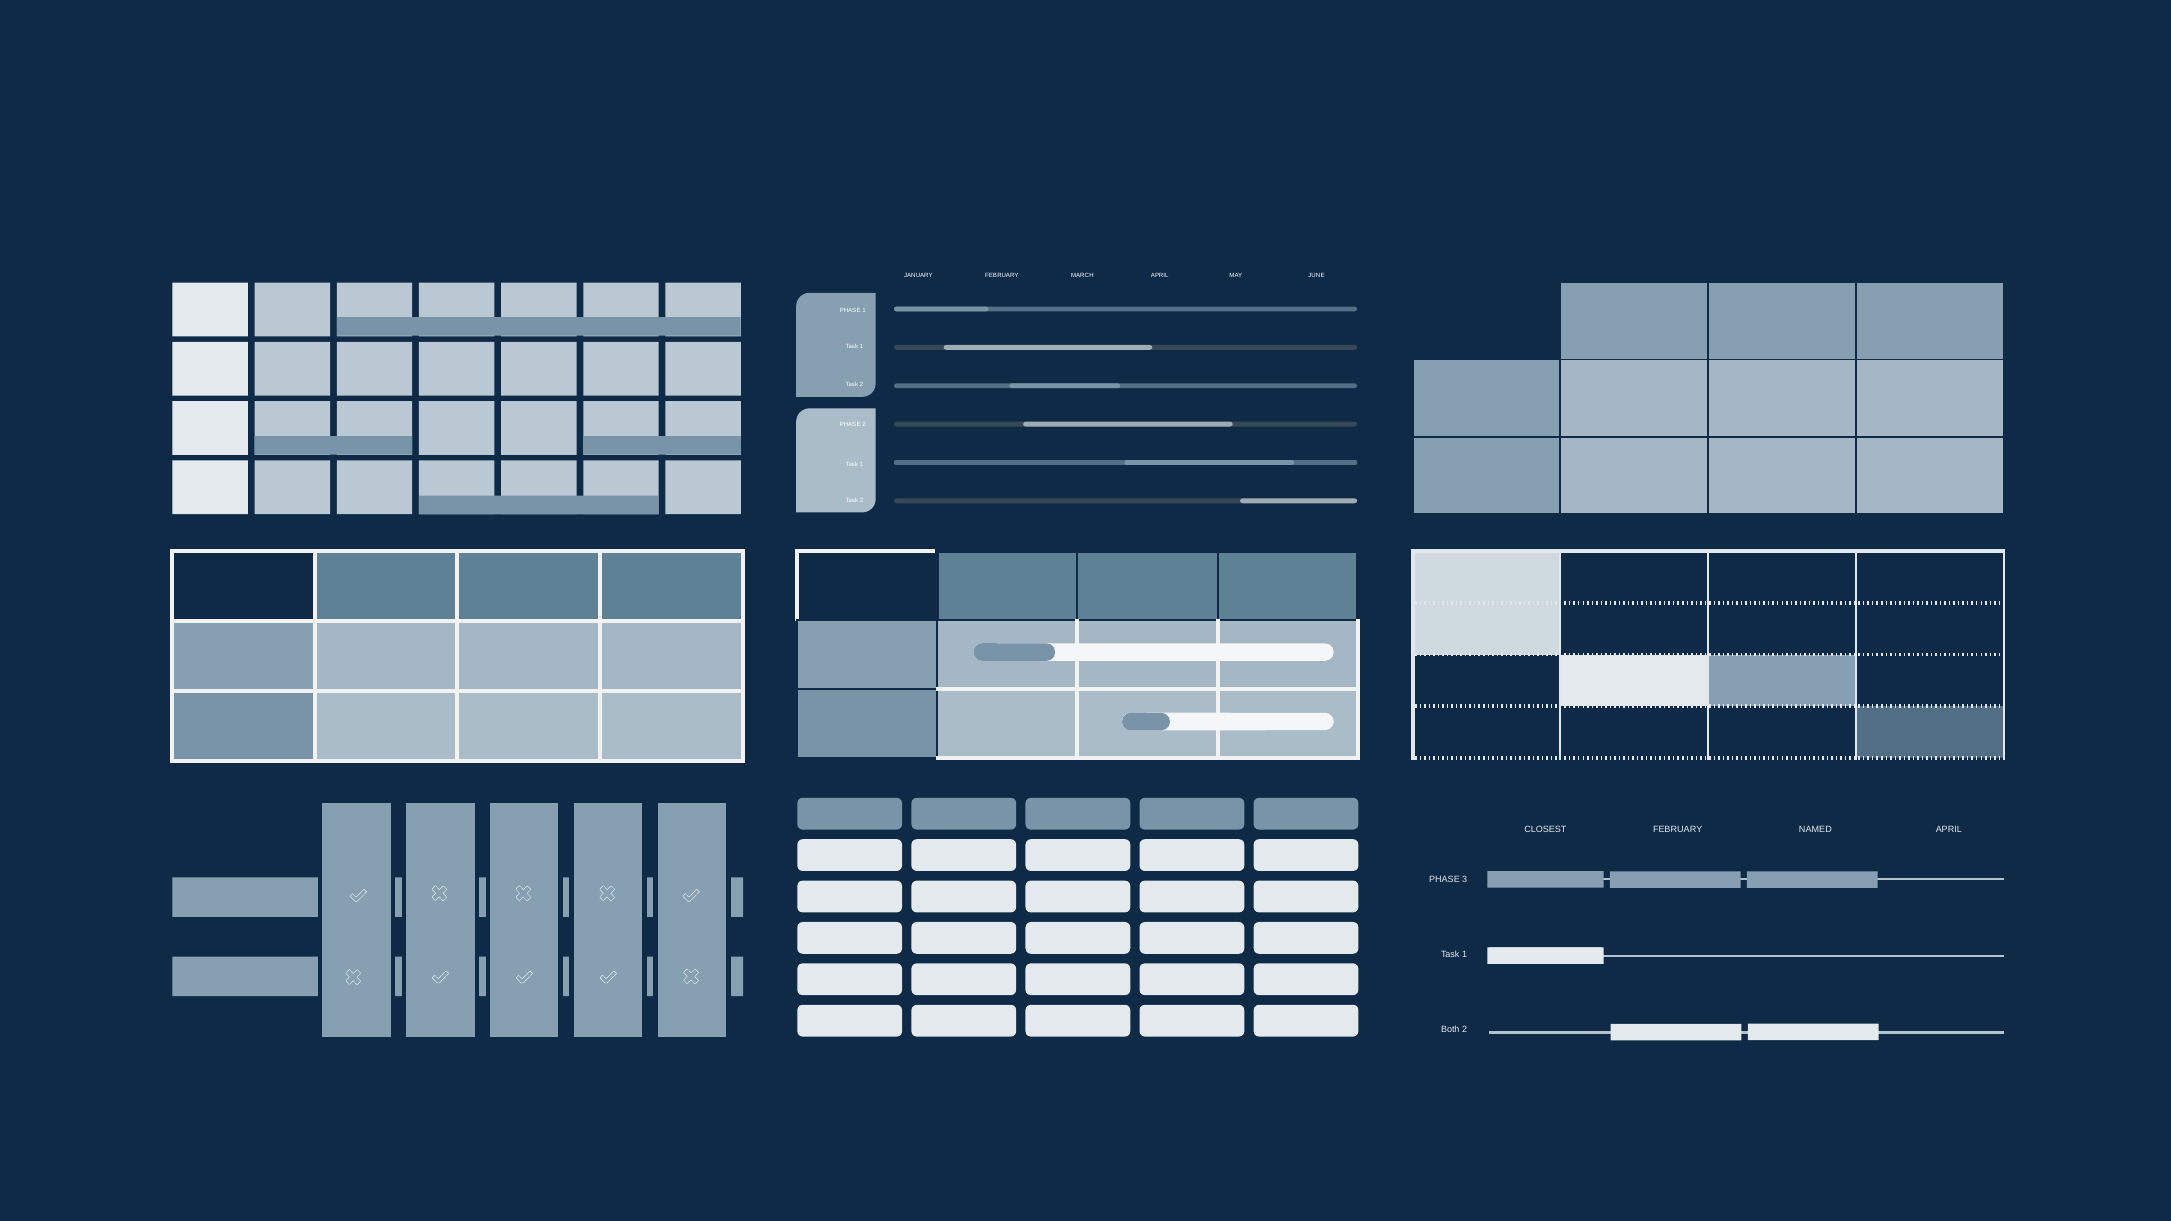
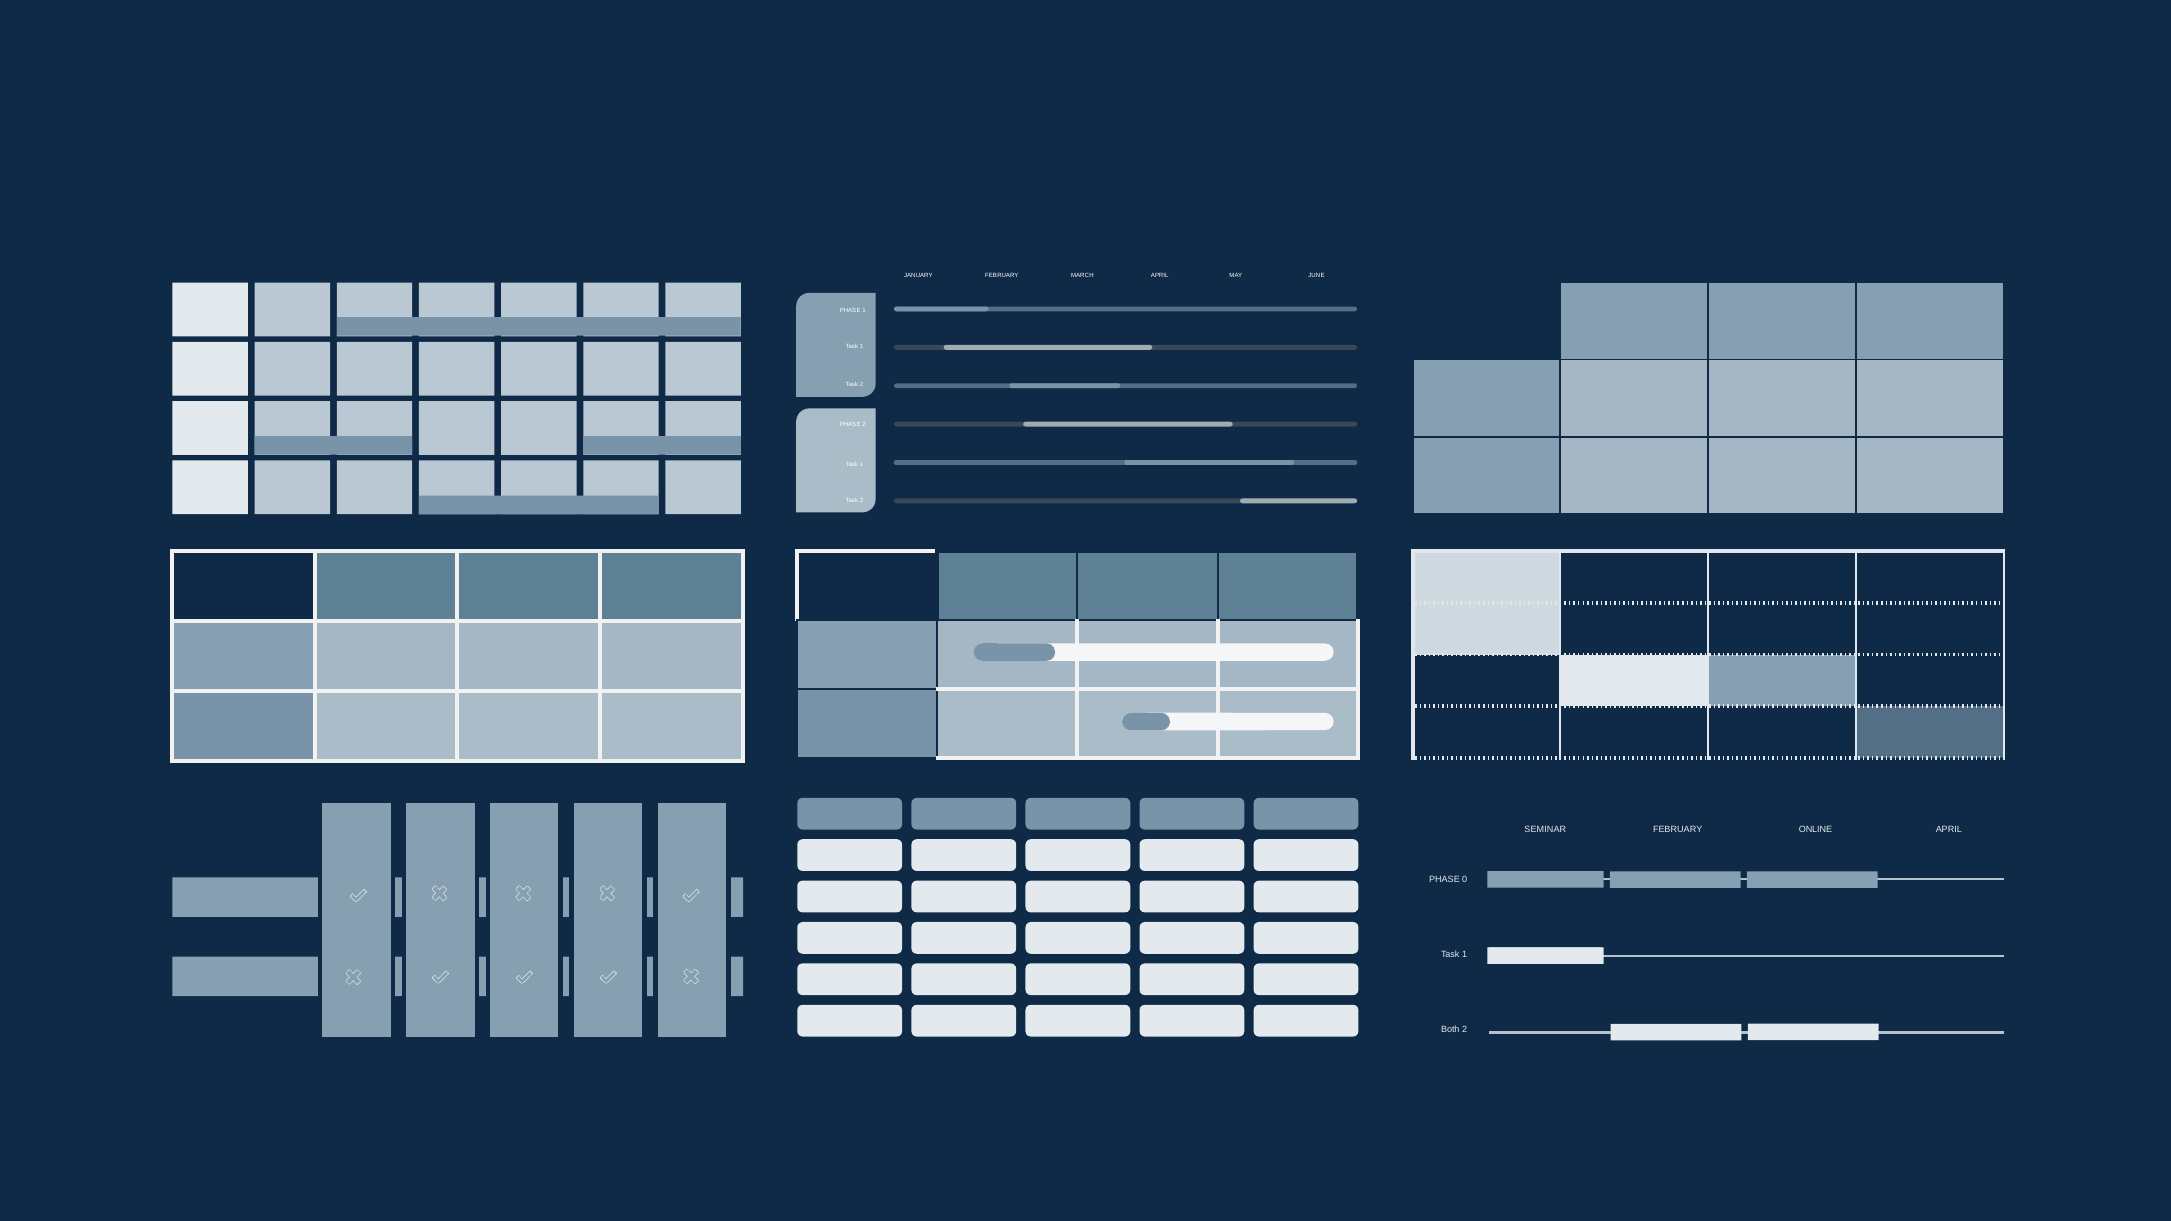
CLOSEST: CLOSEST -> SEMINAR (1545, 830)
NAMED: NAMED -> ONLINE (1815, 830)
3: 3 -> 0 (1465, 880)
